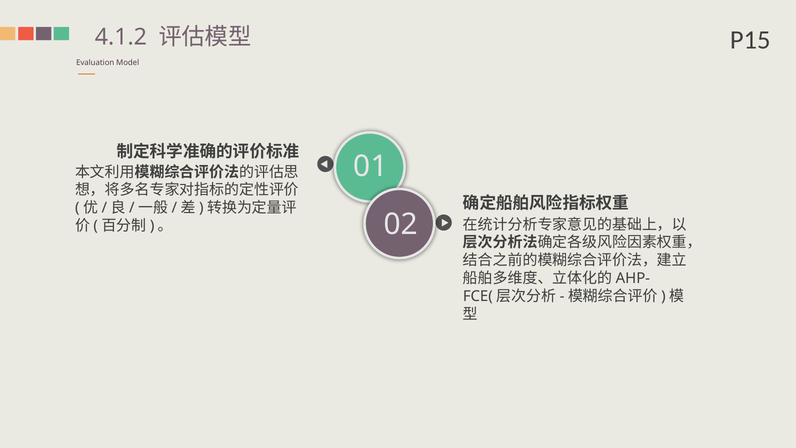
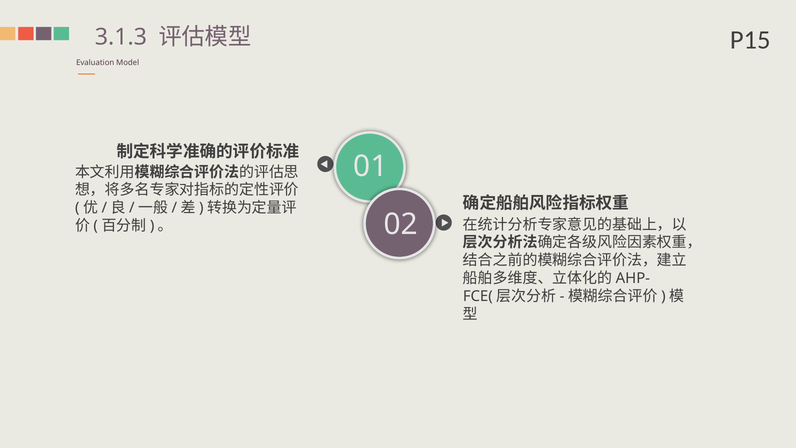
4.1.2: 4.1.2 -> 3.1.3 (121, 37)
